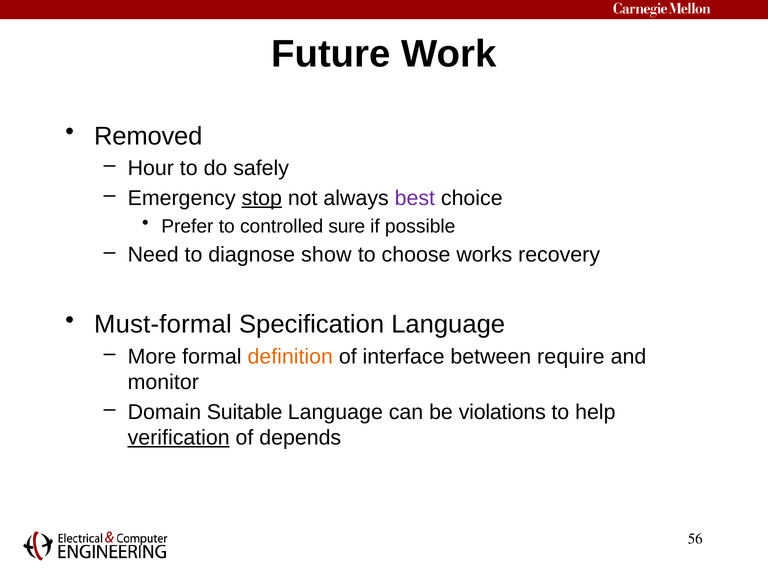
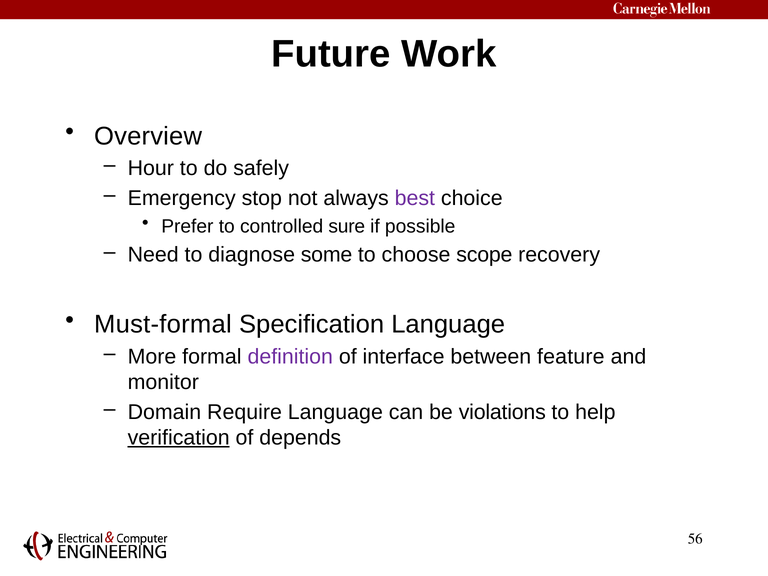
Removed: Removed -> Overview (148, 136)
stop underline: present -> none (262, 198)
show: show -> some (327, 255)
works: works -> scope (484, 255)
definition colour: orange -> purple (290, 356)
require: require -> feature (571, 356)
Suitable: Suitable -> Require (245, 412)
